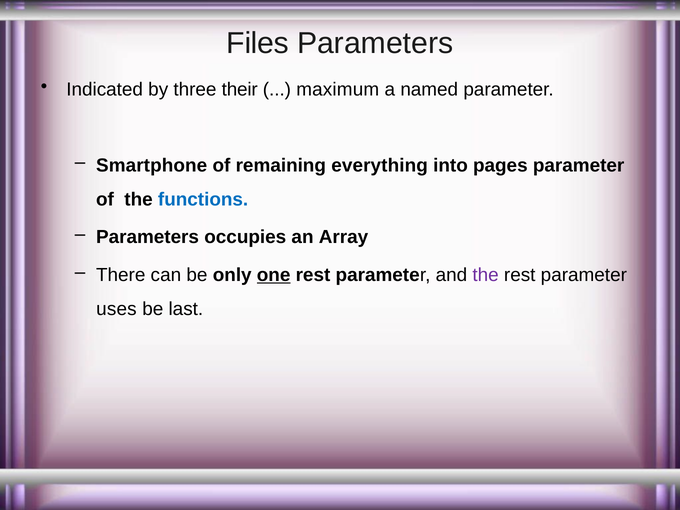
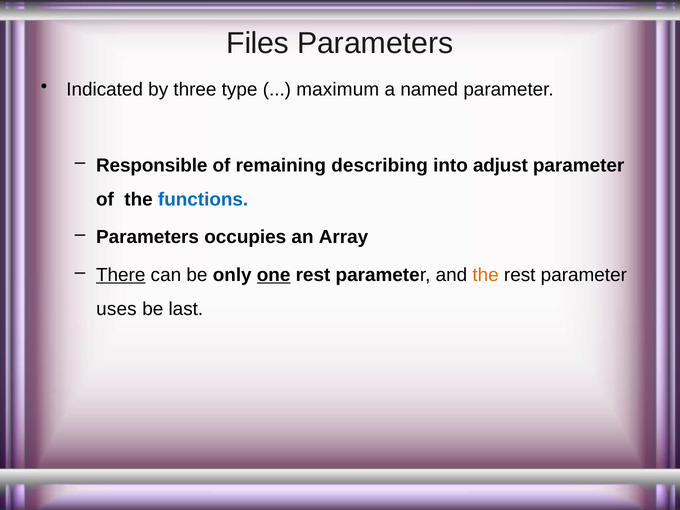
their: their -> type (240, 90)
Smartphone: Smartphone -> Responsible (152, 165)
everything: everything -> describing (380, 165)
pages: pages -> adjust (500, 165)
There underline: none -> present (121, 275)
the colour: purple -> orange (486, 275)
